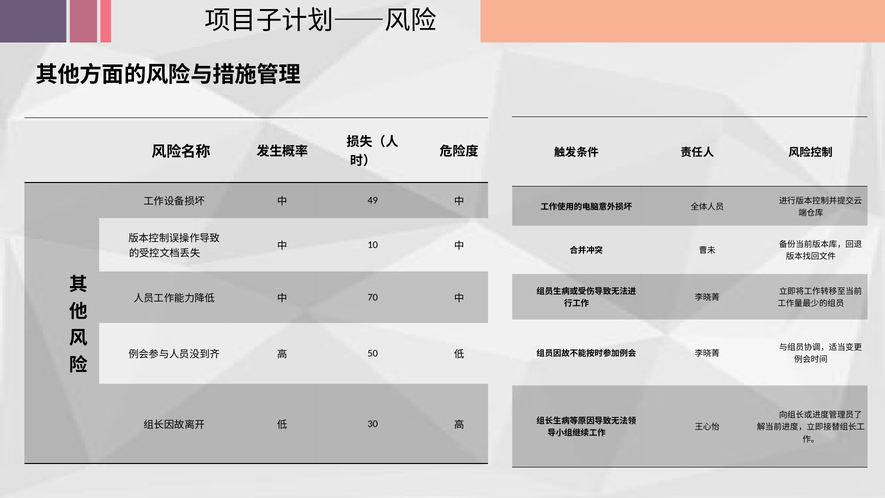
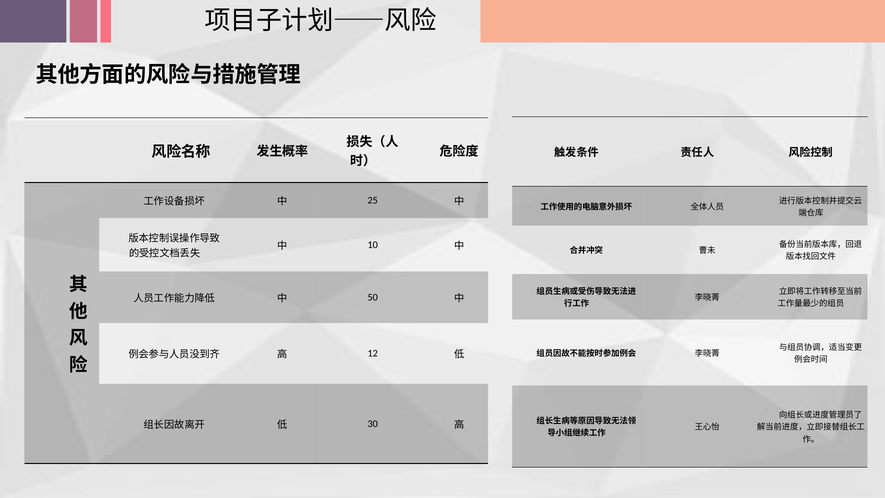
49: 49 -> 25 (373, 200)
70: 70 -> 50 (373, 297)
50: 50 -> 12 (373, 353)
